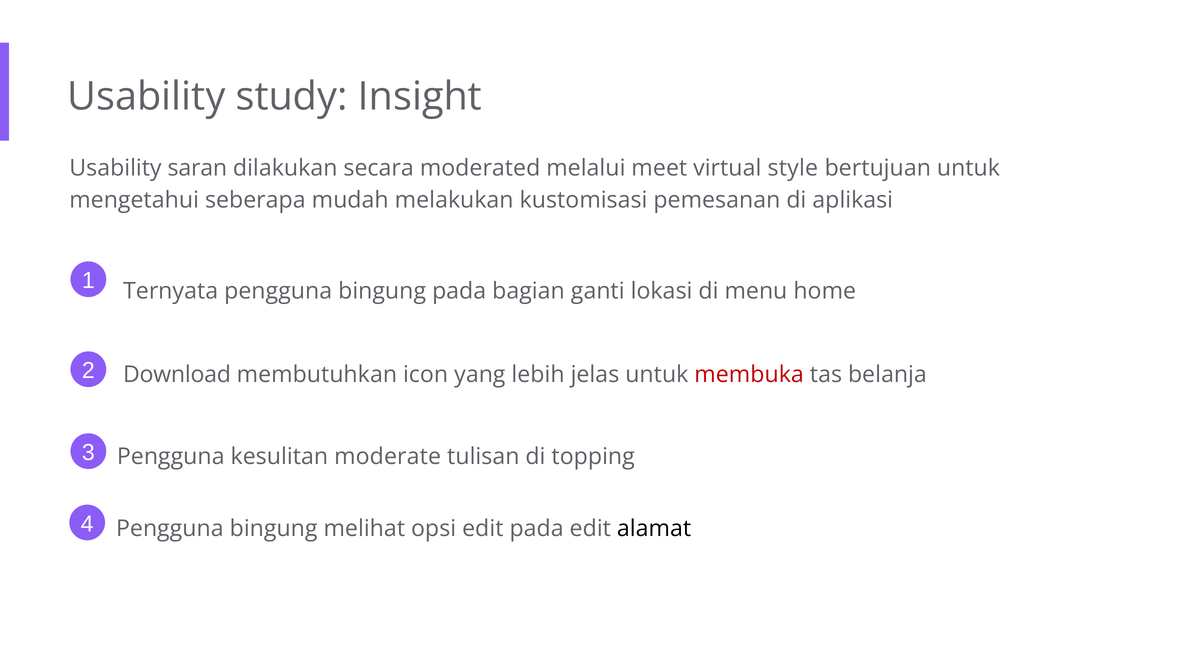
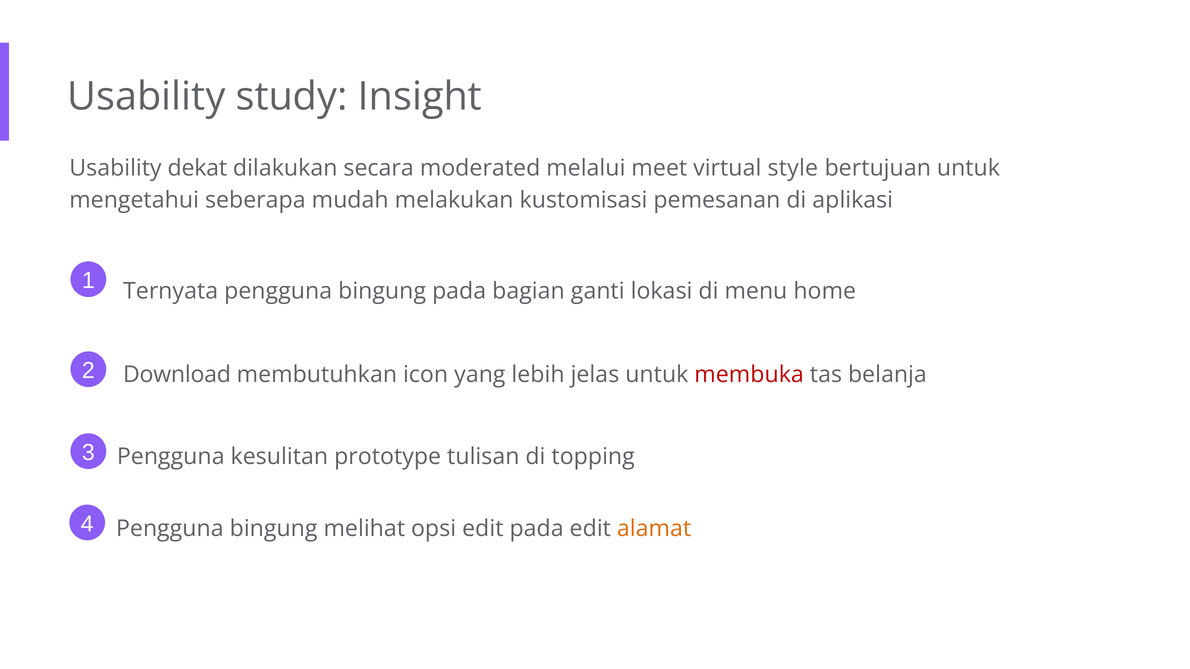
saran: saran -> dekat (197, 168)
moderate: moderate -> prototype (388, 457)
alamat colour: black -> orange (654, 529)
